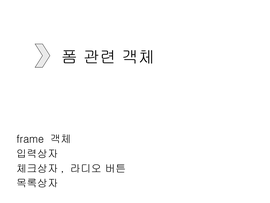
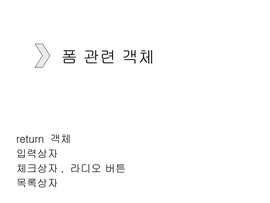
frame: frame -> return (30, 139)
